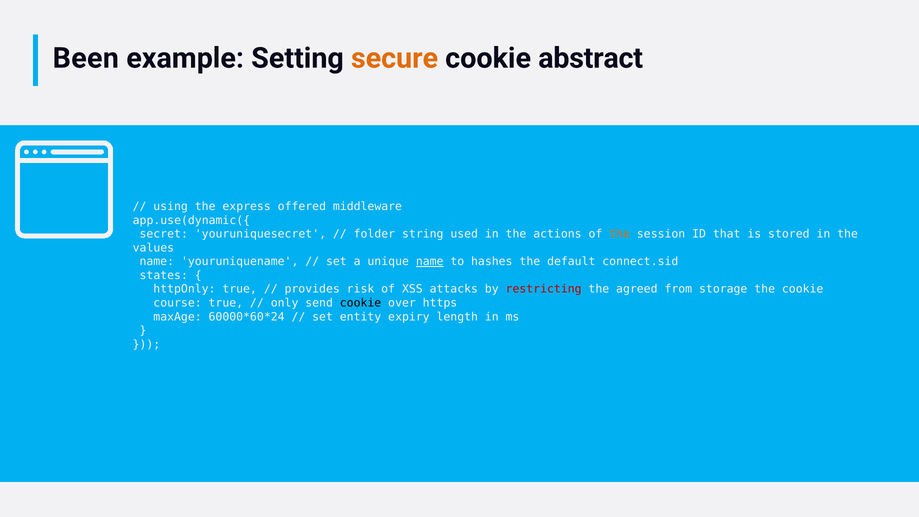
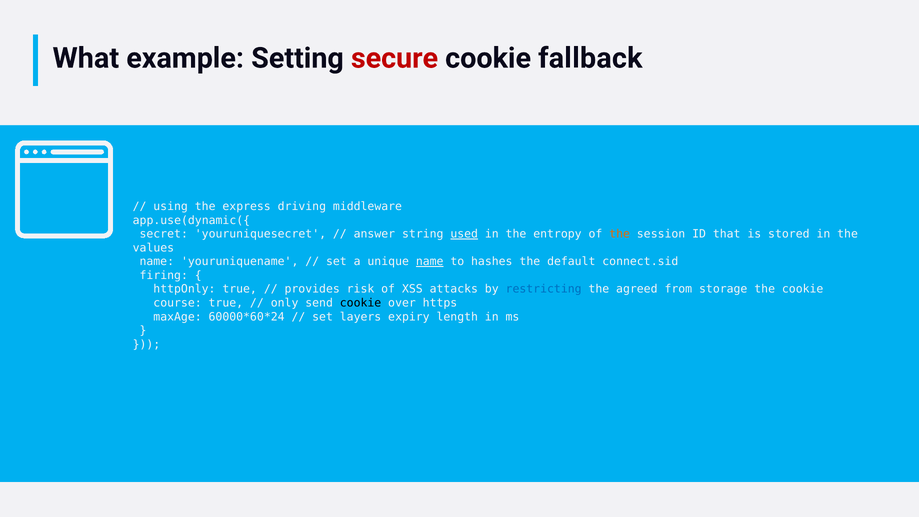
Been: Been -> What (86, 58)
secure colour: orange -> red (395, 58)
abstract: abstract -> fallback (590, 58)
offered: offered -> driving (302, 206)
folder: folder -> answer (374, 234)
used underline: none -> present (464, 234)
actions: actions -> entropy (557, 234)
states: states -> firing (164, 275)
restricting colour: red -> blue (544, 289)
entity: entity -> layers (361, 317)
